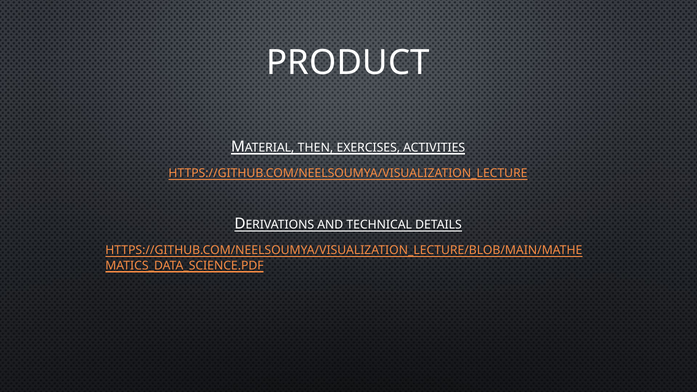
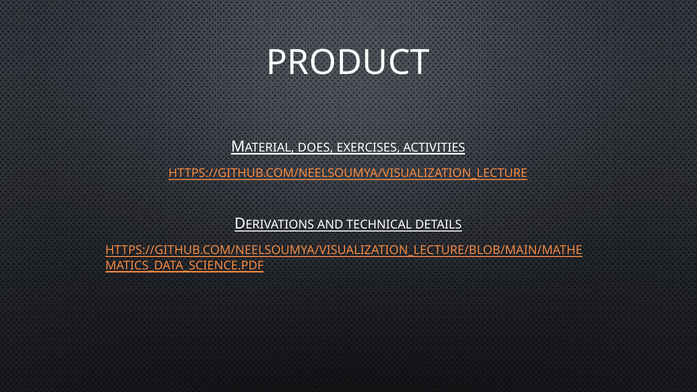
THEN: THEN -> DOES (315, 147)
